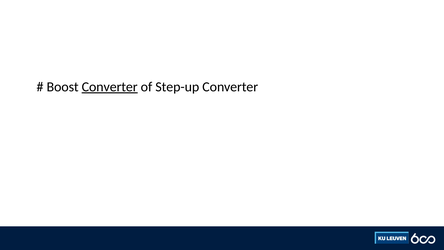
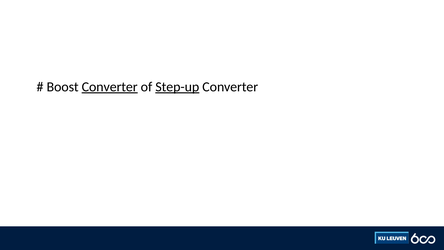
Step-up underline: none -> present (177, 87)
